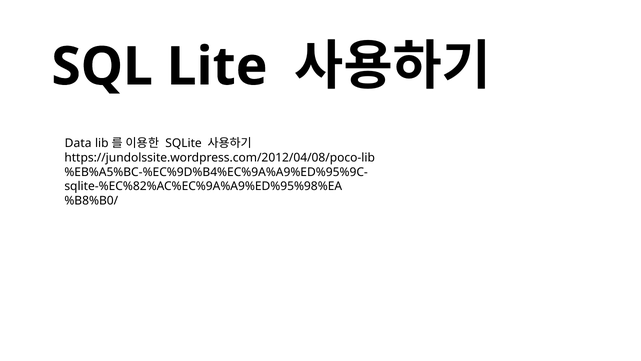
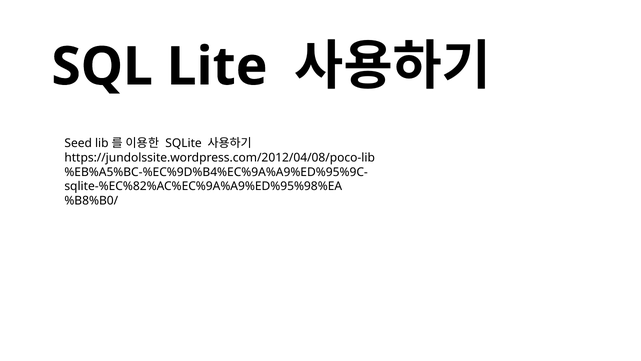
Data: Data -> Seed (78, 143)
